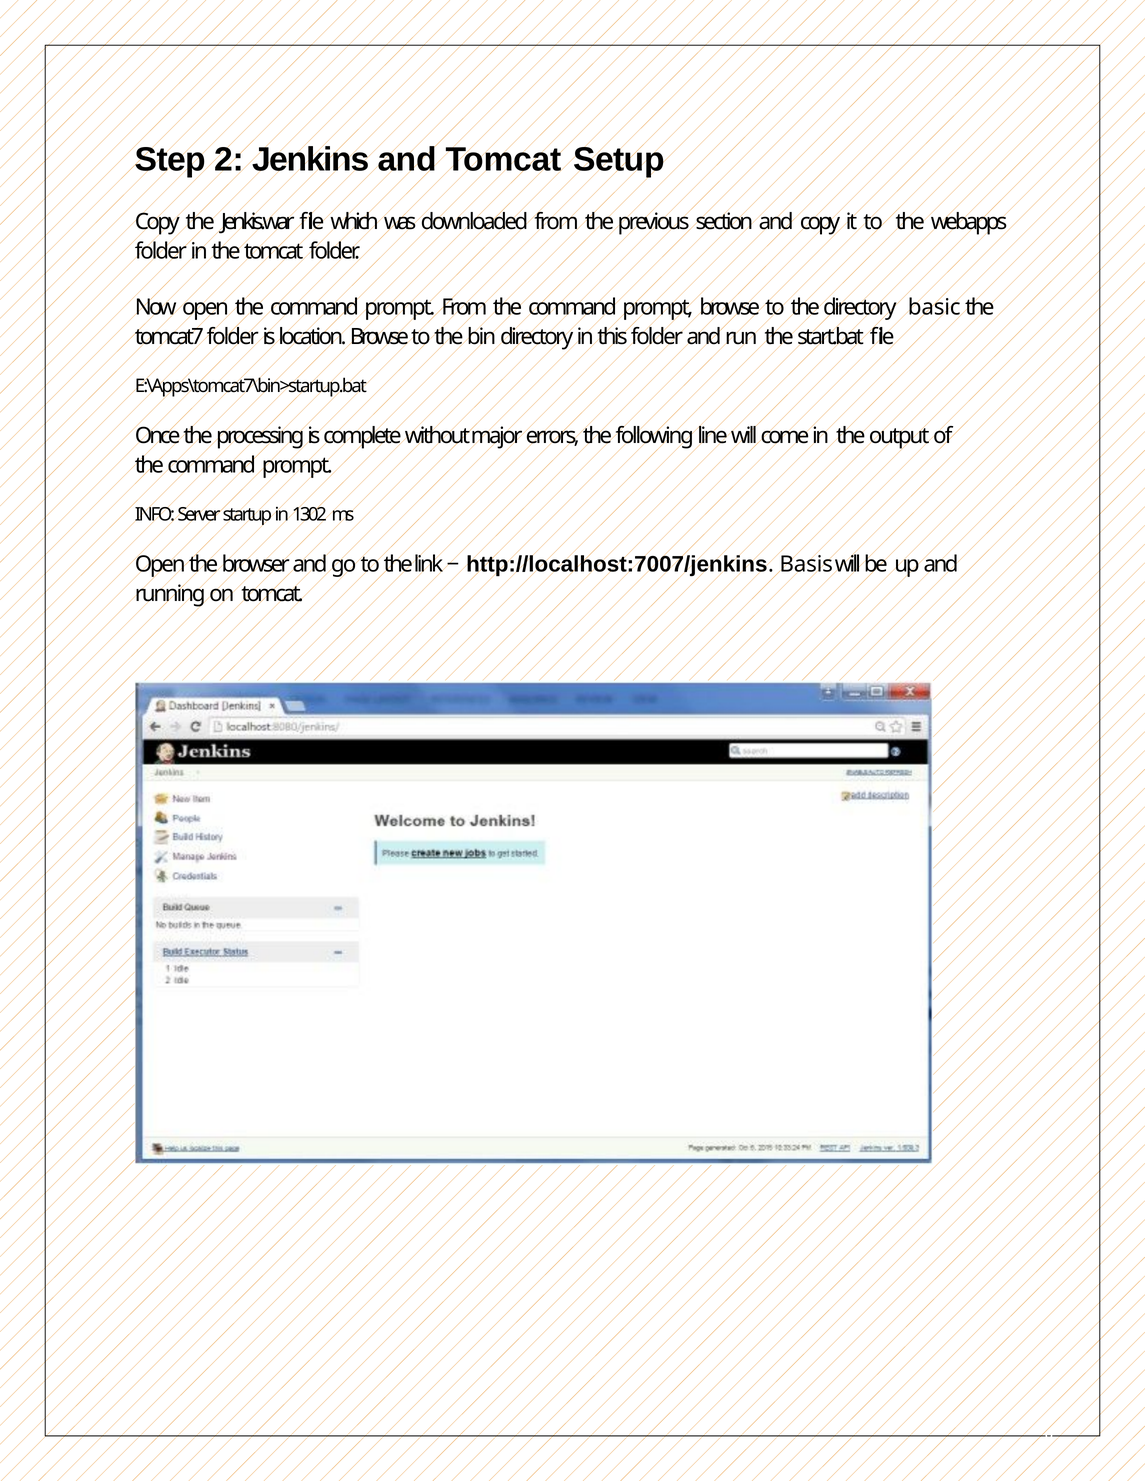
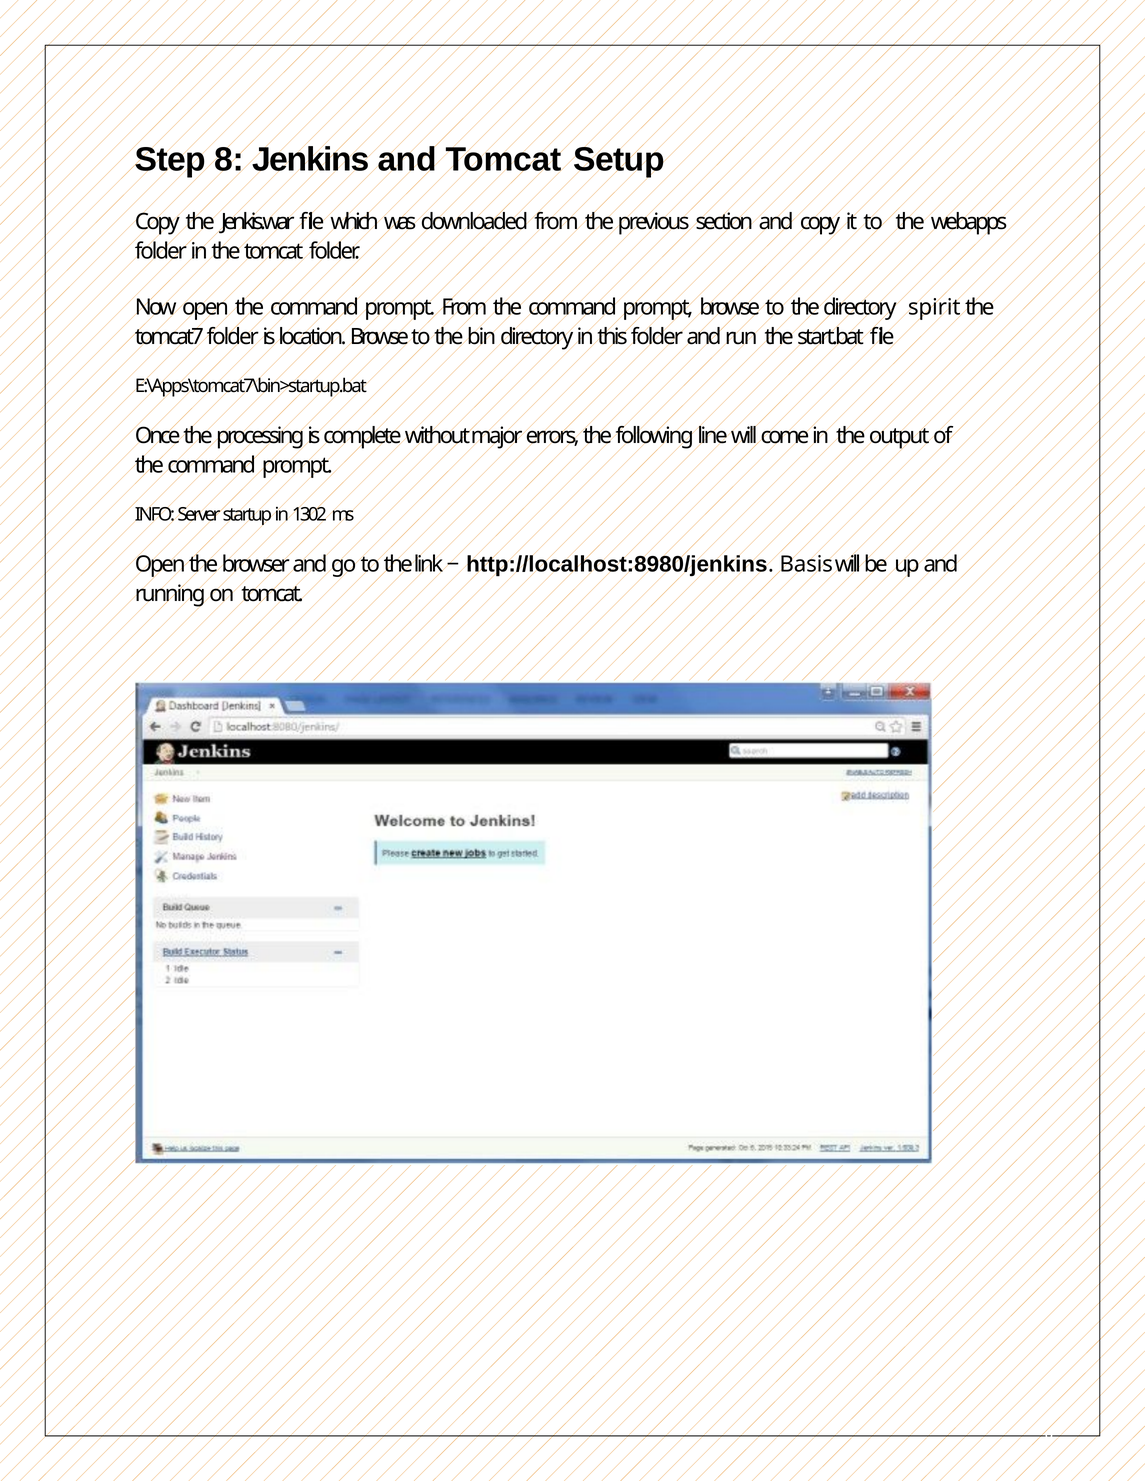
2: 2 -> 8 (229, 160)
basic: basic -> spirit (934, 307)
http://localhost:7007/jenkins: http://localhost:7007/jenkins -> http://localhost:8980/jenkins (617, 565)
